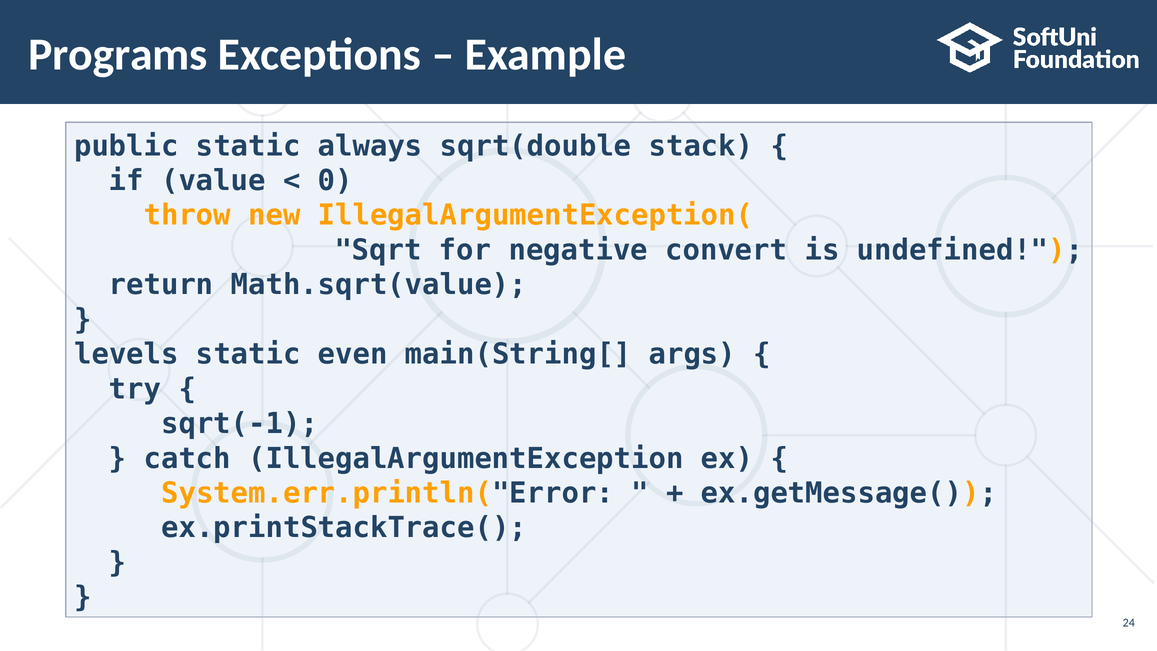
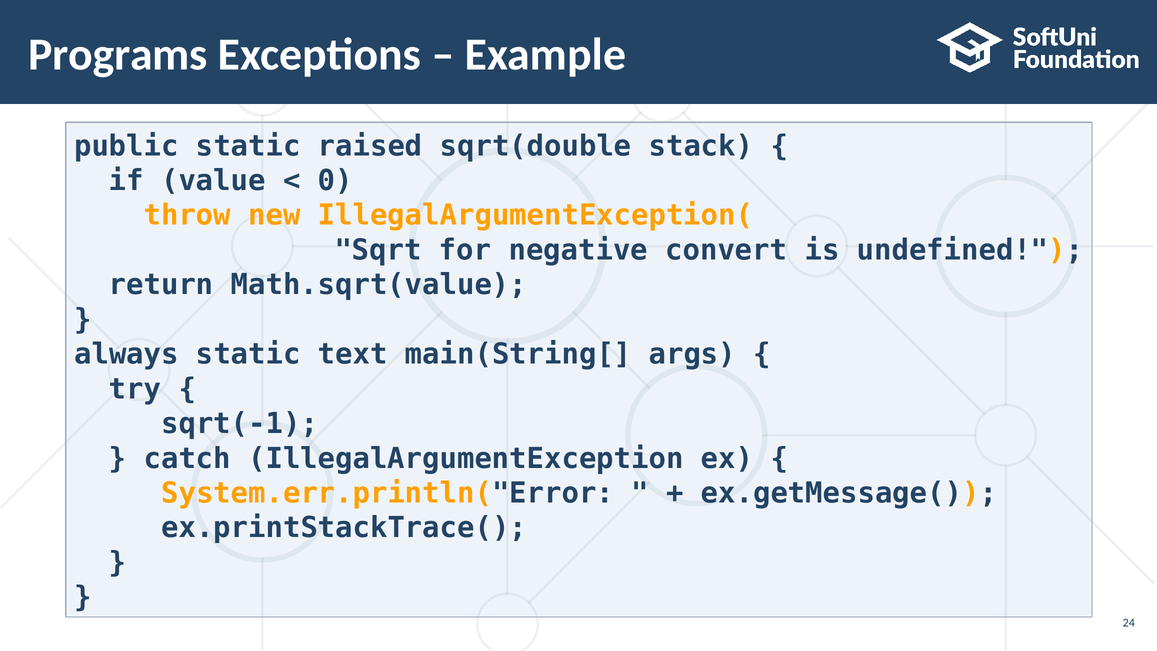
always: always -> raised (370, 146)
levels: levels -> always (126, 354)
even: even -> text (353, 354)
